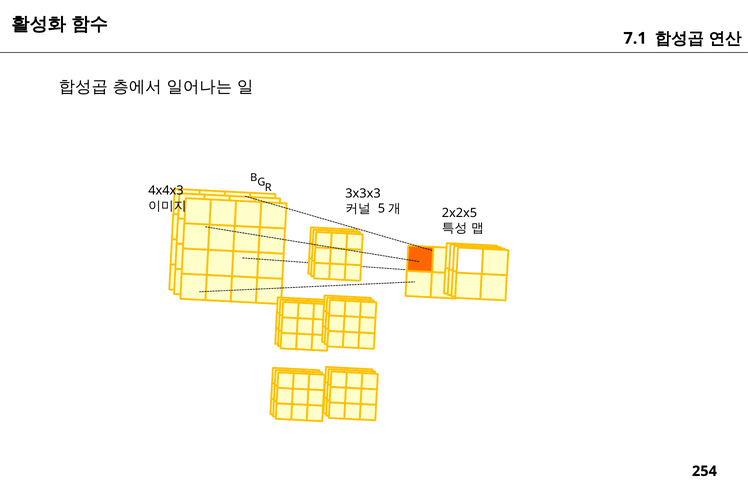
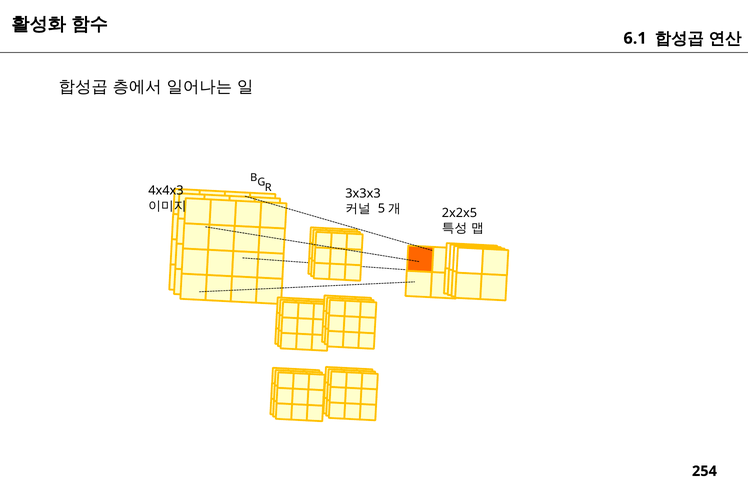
7.1: 7.1 -> 6.1 (635, 38)
